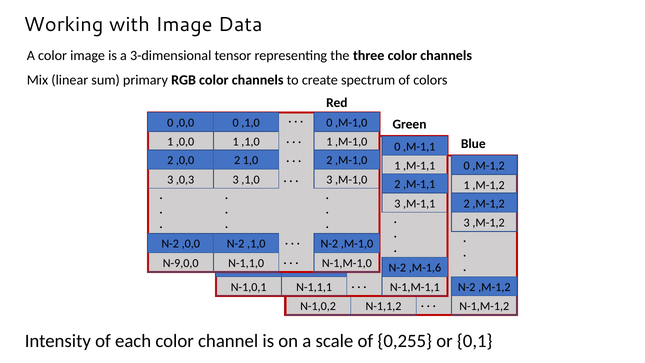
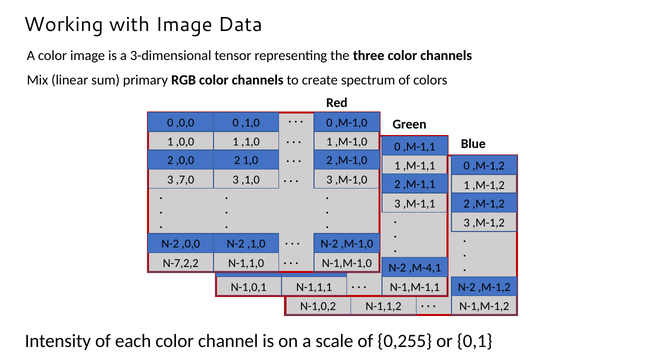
,0,3: ,0,3 -> ,7,0 (185, 180)
N-9,0,0: N-9,0,0 -> N-7,2,2 (181, 263)
,M-1,6: ,M-1,6 -> ,M-4,1 (425, 268)
